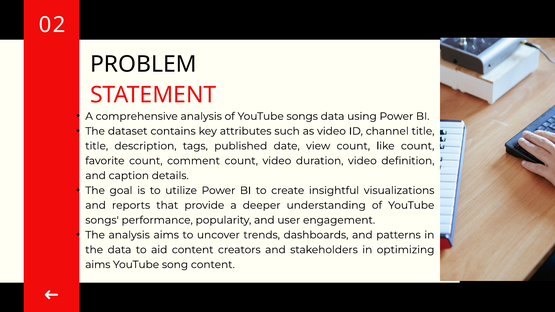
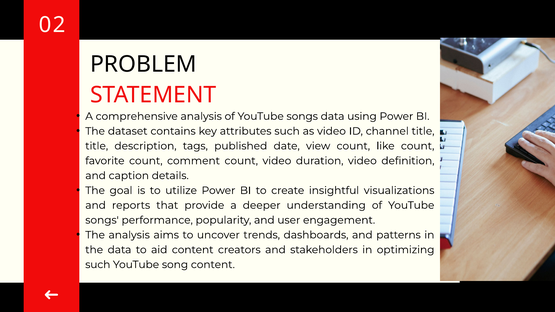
aims: aims -> such (98, 265)
